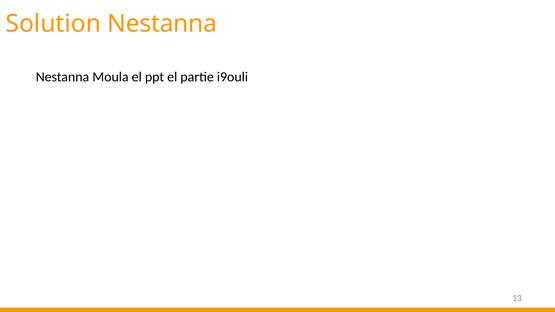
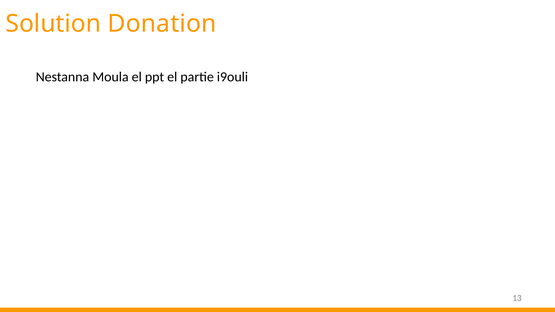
Solution Nestanna: Nestanna -> Donation (162, 24)
